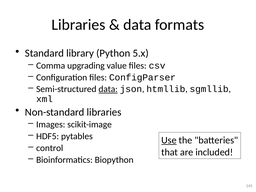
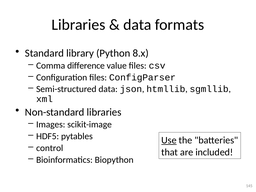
5.x: 5.x -> 8.x (141, 53)
upgrading: upgrading -> difference (86, 66)
data underline: present -> none (108, 89)
